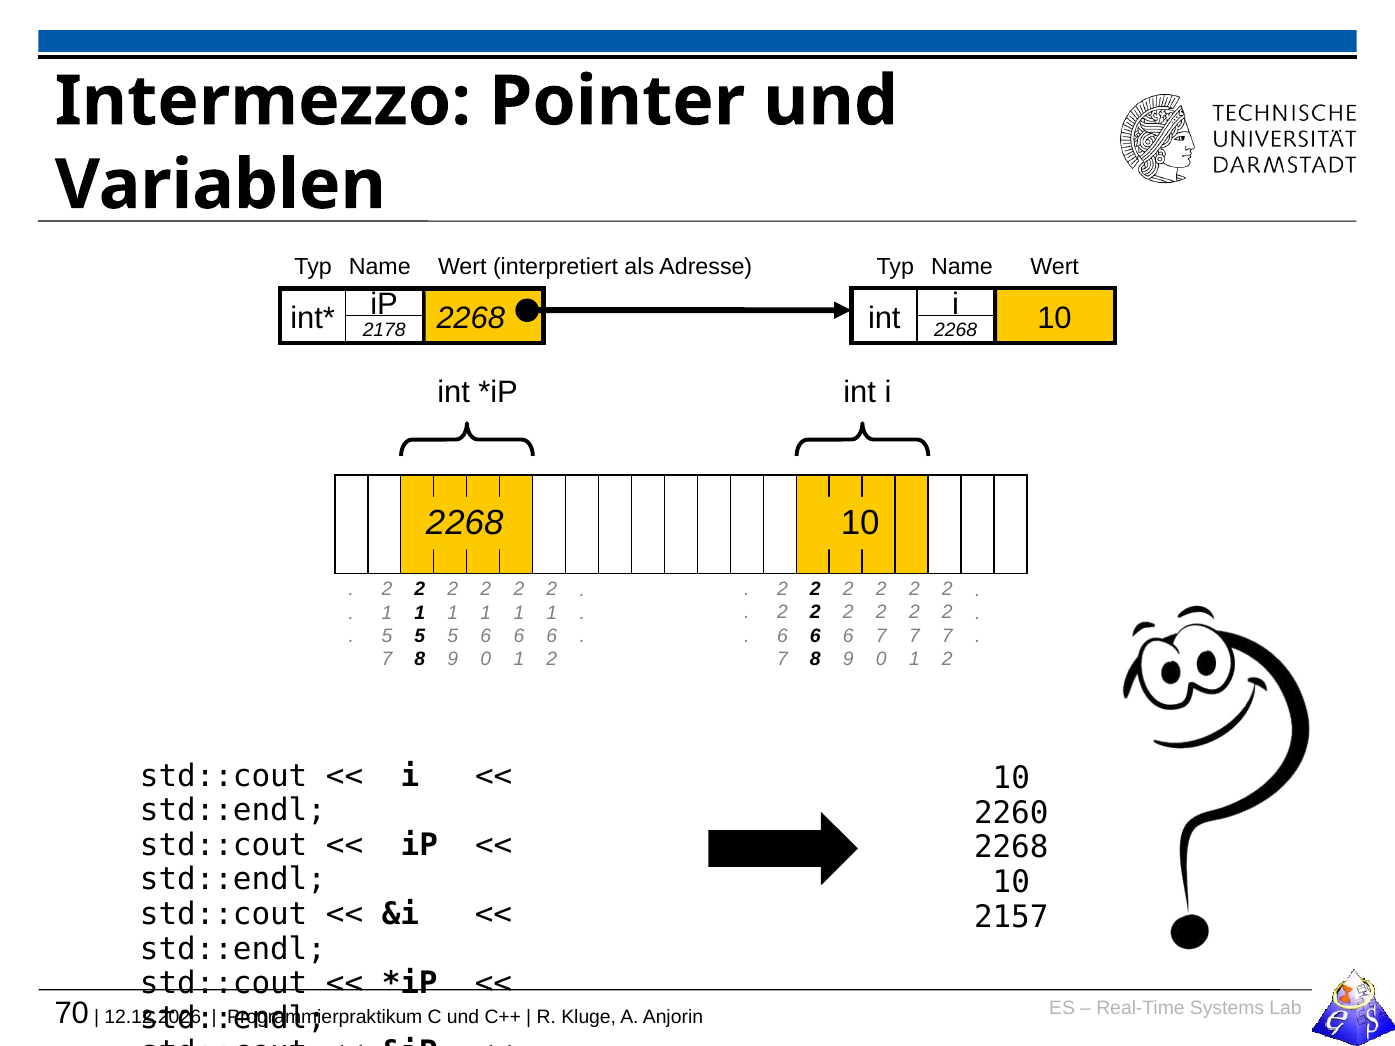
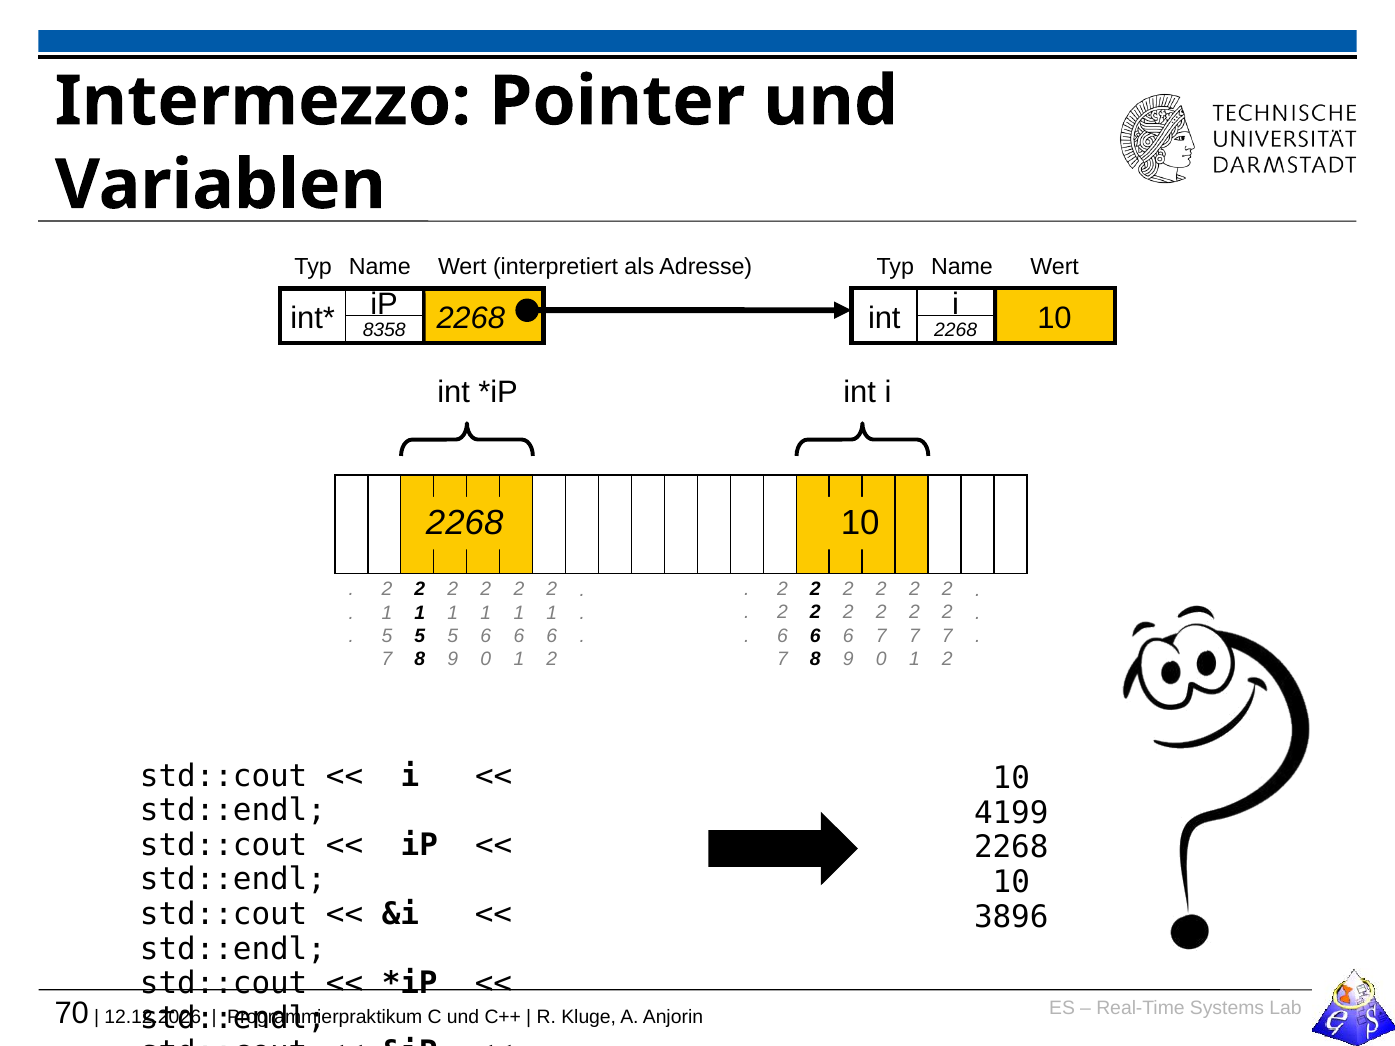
2178: 2178 -> 8358 (384, 331)
2260: 2260 -> 4199 (1011, 813)
2157: 2157 -> 3896 (1011, 917)
